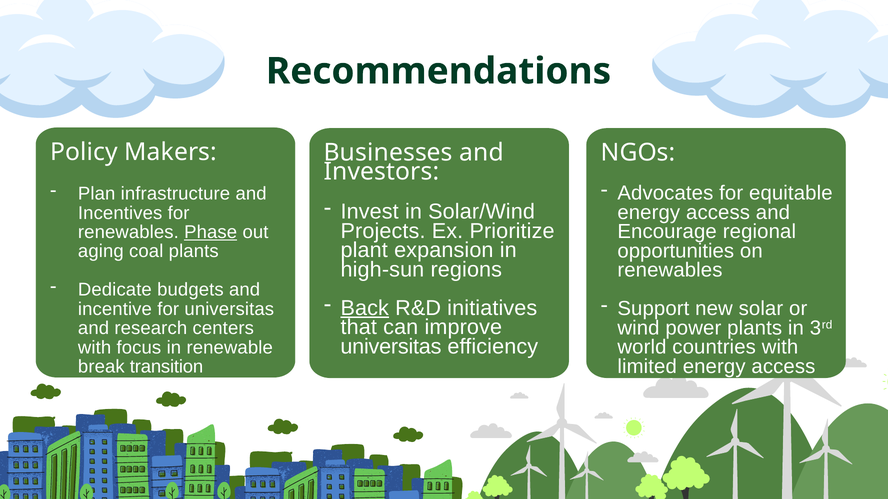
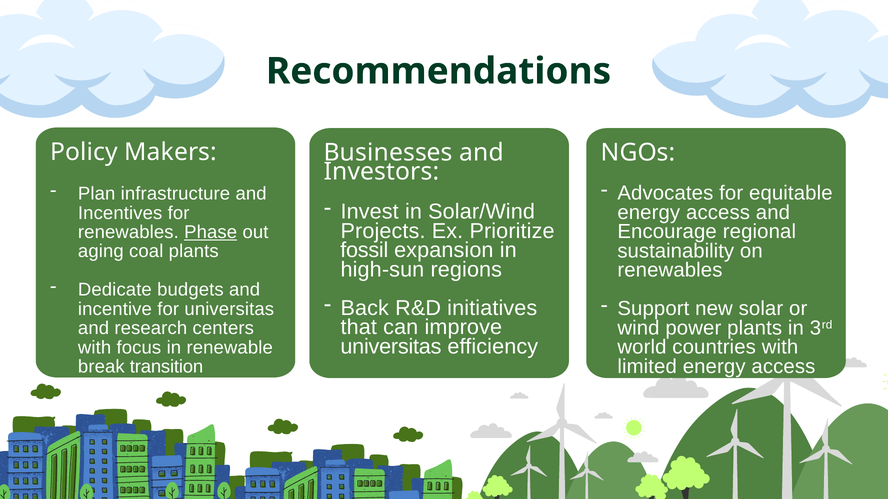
plant: plant -> fossil (364, 251)
opportunities: opportunities -> sustainability (676, 251)
Back underline: present -> none (365, 308)
